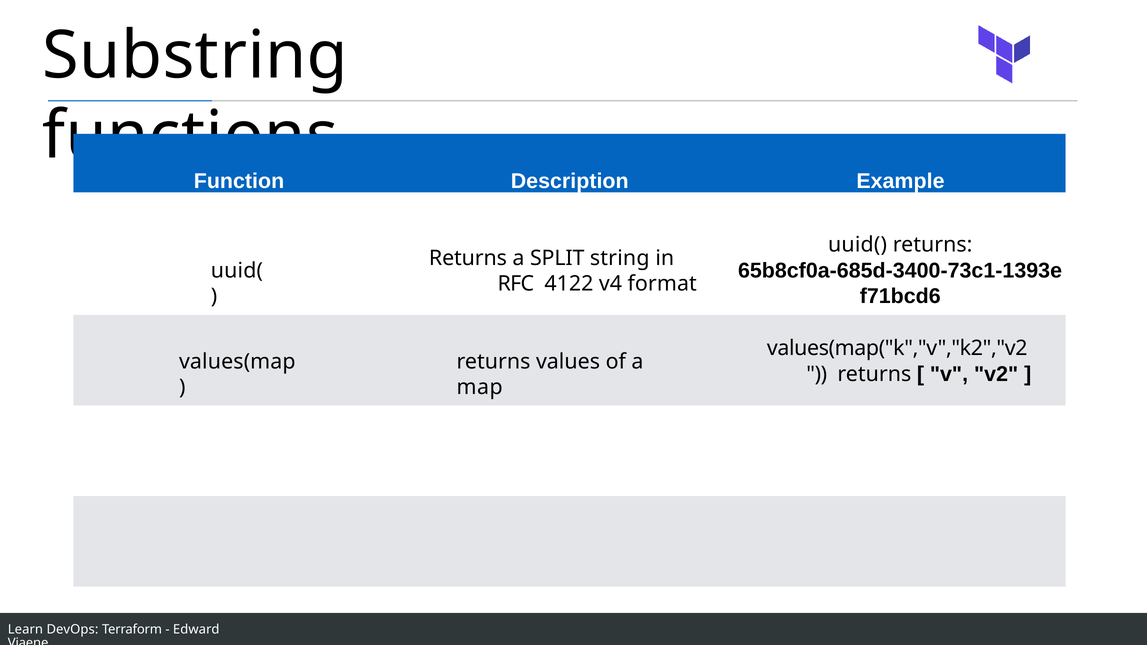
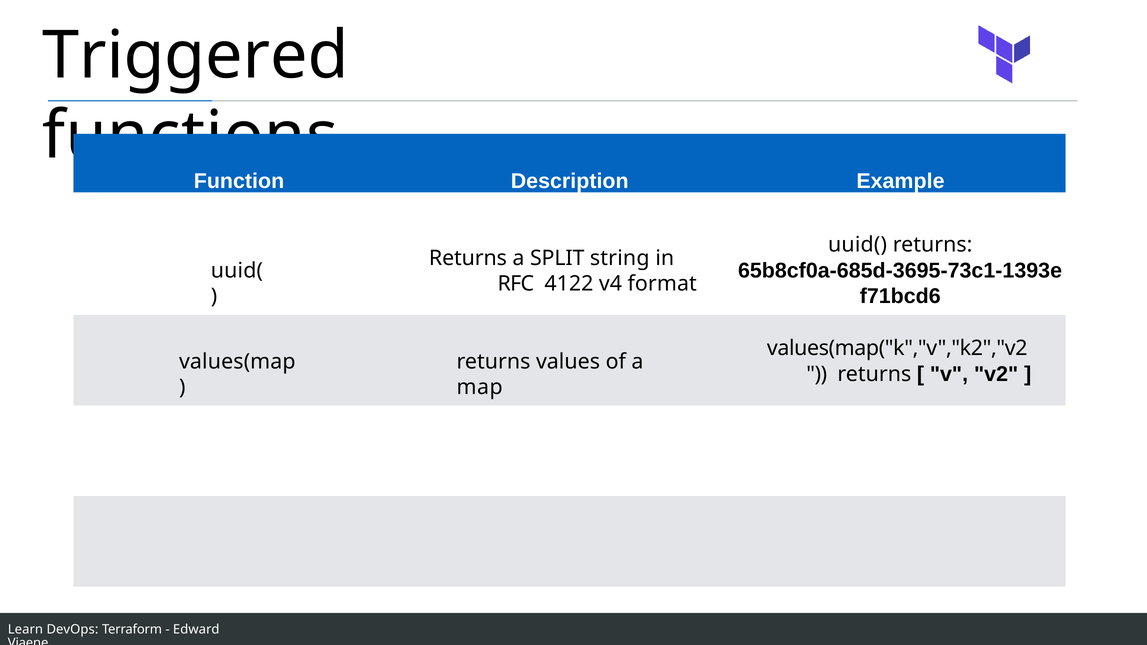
Substring: Substring -> Triggered (195, 56)
65b8cf0a-685d-3400-73c1-1393e: 65b8cf0a-685d-3400-73c1-1393e -> 65b8cf0a-685d-3695-73c1-1393e (900, 271)
